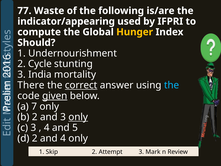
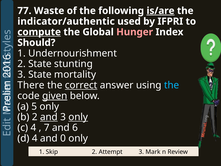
is/are underline: none -> present (161, 11)
indicator/appearing: indicator/appearing -> indicator/authentic (66, 21)
compute underline: none -> present (39, 32)
Hunger colour: yellow -> pink (135, 32)
2 Cycle: Cycle -> State (40, 64)
3 India: India -> State (40, 74)
7: 7 -> 5 (34, 106)
and underline: none -> present (49, 117)
c 3: 3 -> 4 (33, 127)
4: 4 -> 7 (47, 127)
and 5: 5 -> 6 (75, 127)
d 2: 2 -> 4 (35, 138)
and 4: 4 -> 0 (63, 138)
